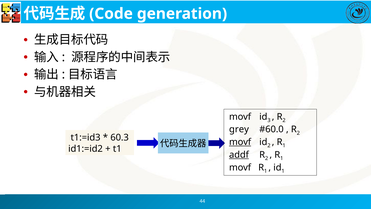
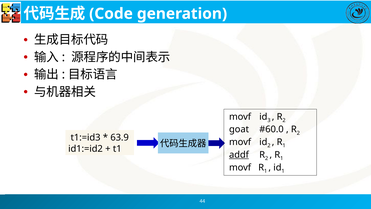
grey: grey -> goat (239, 129)
60.3: 60.3 -> 63.9 (120, 137)
movf underline: present -> none (240, 142)
